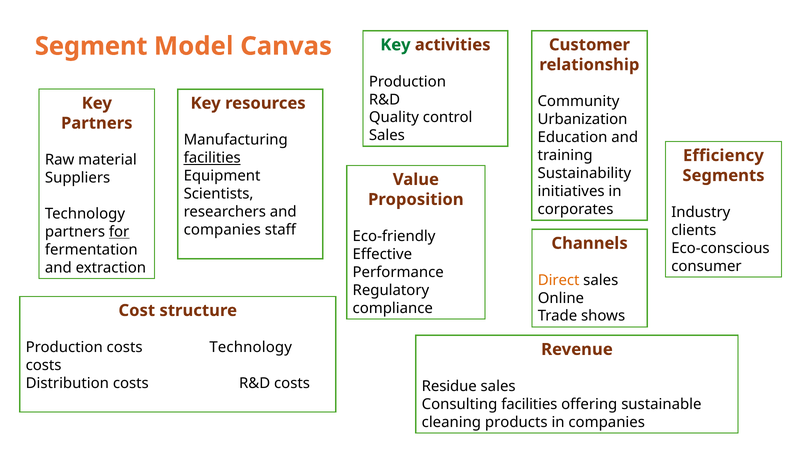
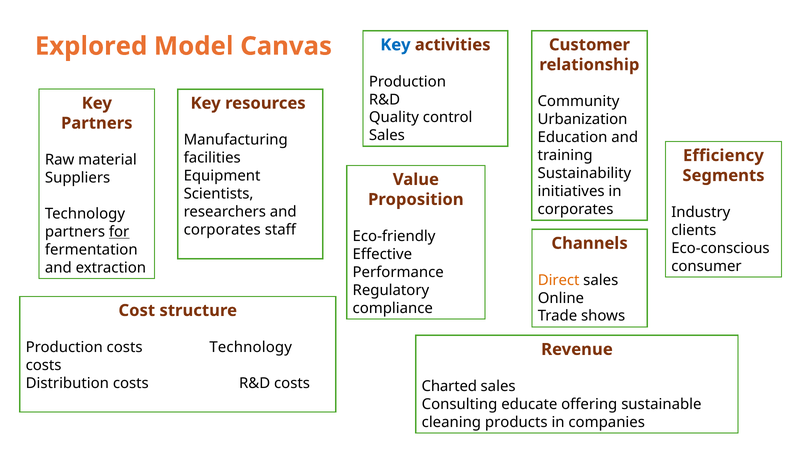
Segment: Segment -> Explored (91, 46)
Key colour: green -> blue (395, 45)
facilities underline: present -> none (212, 158)
companies: companies -> corporates (222, 230)
Residue: Residue -> Charted (449, 386)
Consulting facilities: facilities -> educate (529, 404)
